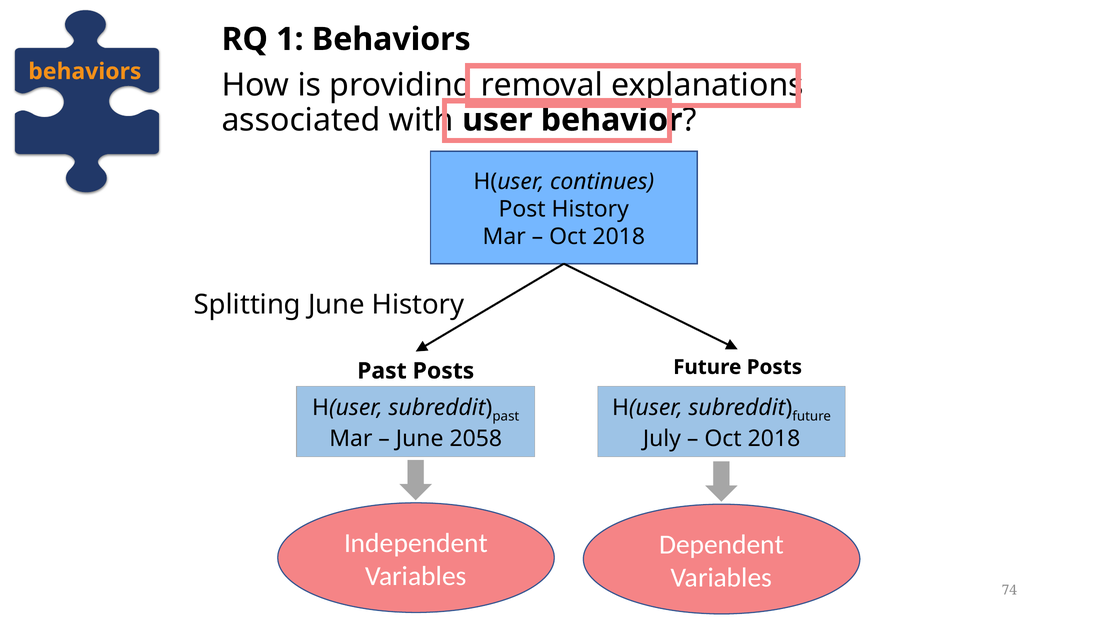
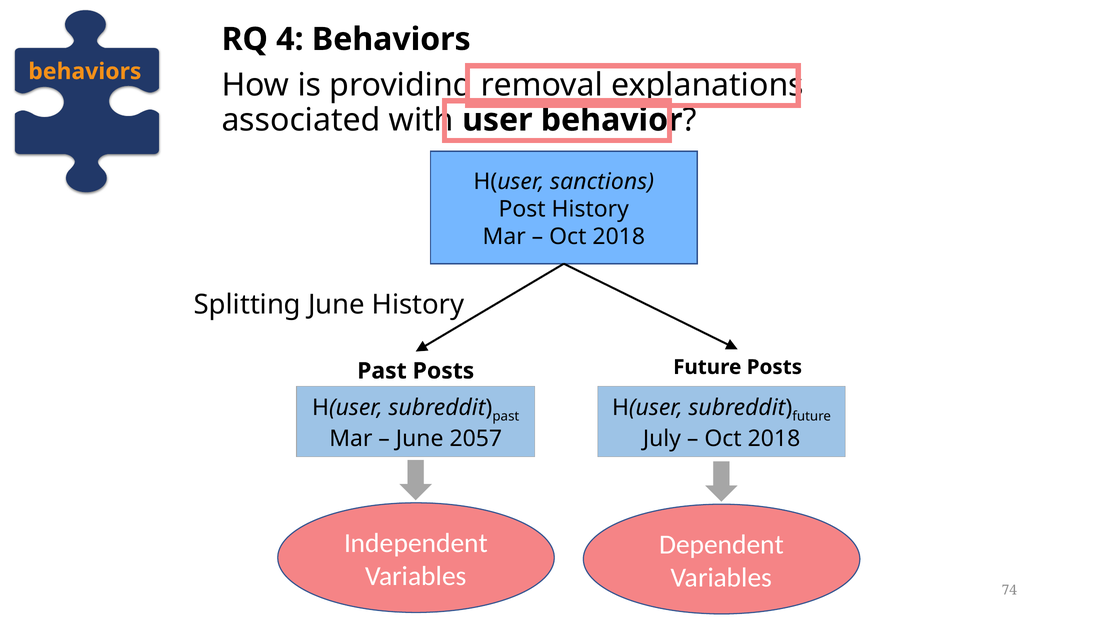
1: 1 -> 4 (290, 39)
continues: continues -> sanctions (602, 182)
2058: 2058 -> 2057 (476, 439)
